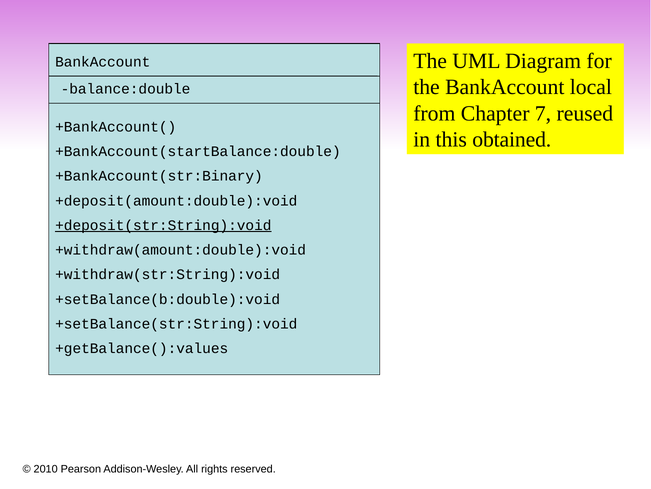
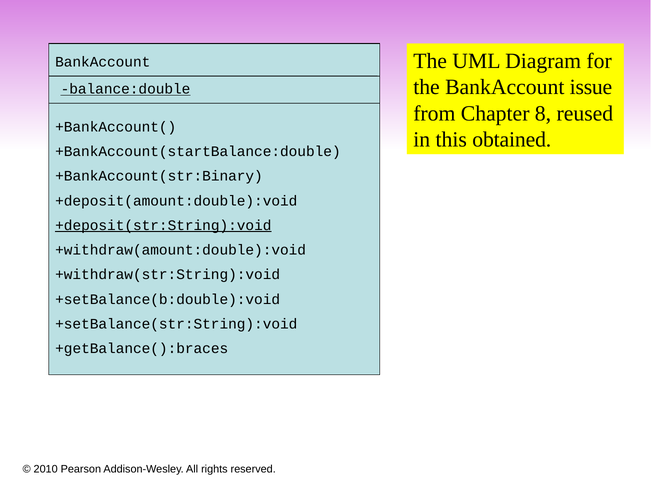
local: local -> issue (591, 87)
balance:double underline: none -> present (126, 89)
7: 7 -> 8 (543, 113)
+getBalance():values: +getBalance():values -> +getBalance():braces (142, 348)
